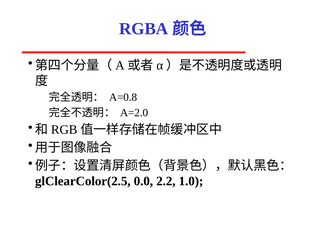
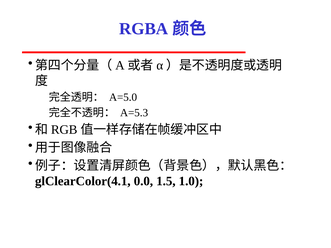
A=0.8: A=0.8 -> A=5.0 (123, 97)
A=2.0: A=2.0 -> A=5.3 (134, 113)
glClearColor(2.5: glClearColor(2.5 -> glClearColor(4.1 (83, 181)
2.2: 2.2 -> 1.5 (166, 181)
